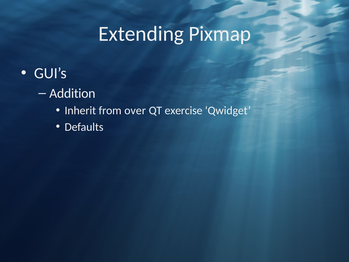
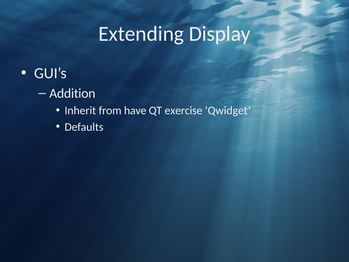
Pixmap: Pixmap -> Display (220, 34)
over: over -> have (135, 111)
